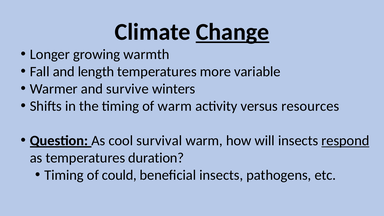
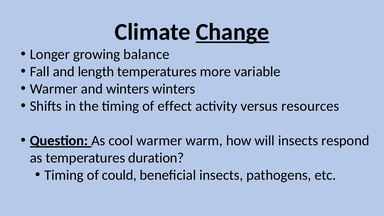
warmth: warmth -> balance (146, 54)
and survive: survive -> winters (128, 89)
of warm: warm -> effect (175, 106)
cool survival: survival -> warmer (159, 141)
respond underline: present -> none (345, 141)
